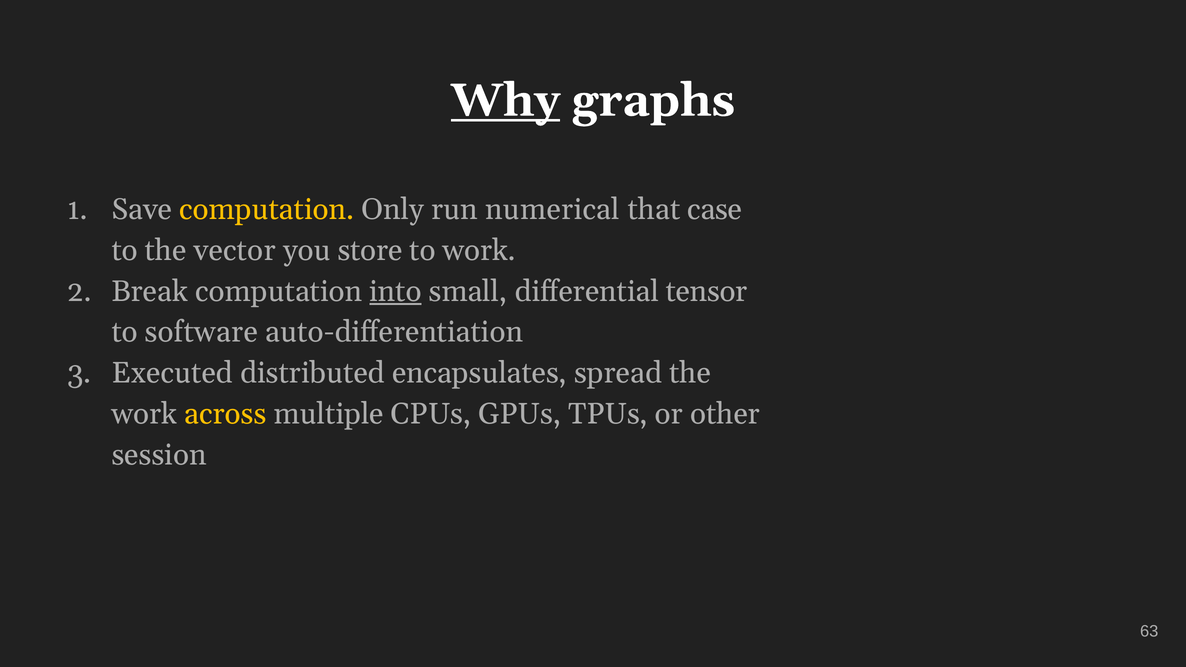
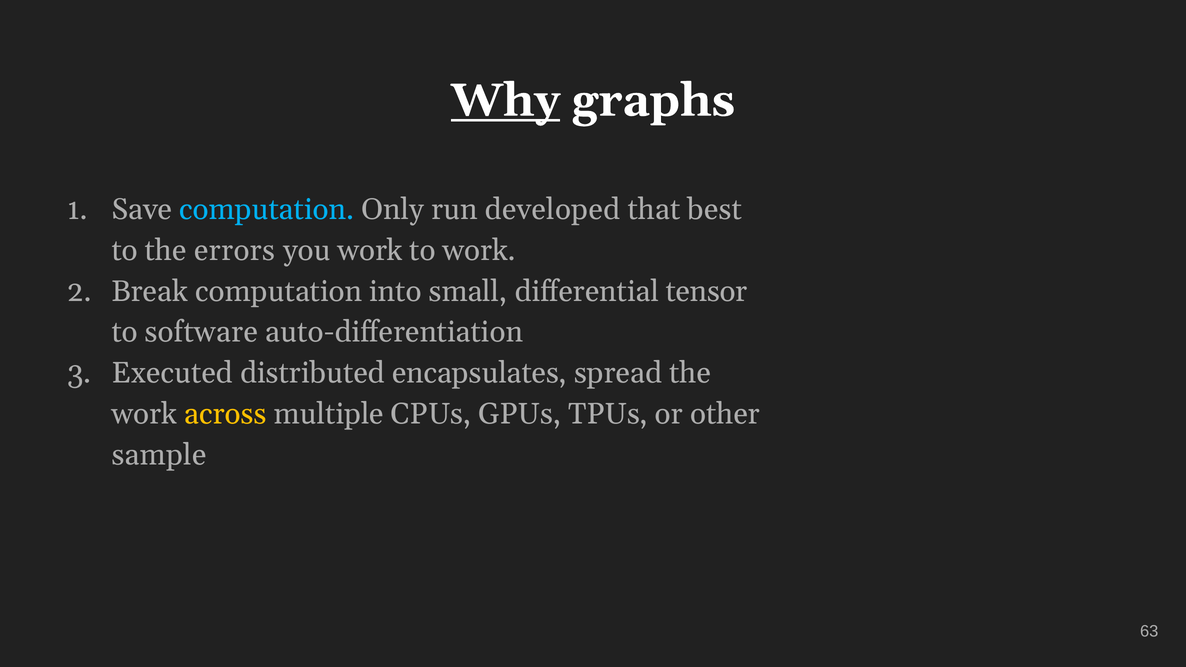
computation colour: yellow -> light blue (267, 210)
numerical: numerical -> developed (552, 210)
case: case -> best (715, 210)
vector: vector -> errors (235, 250)
you store: store -> work (370, 250)
into underline: present -> none (395, 291)
session: session -> sample (159, 455)
